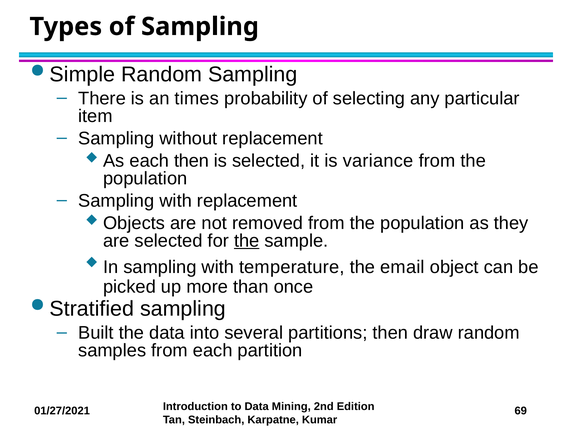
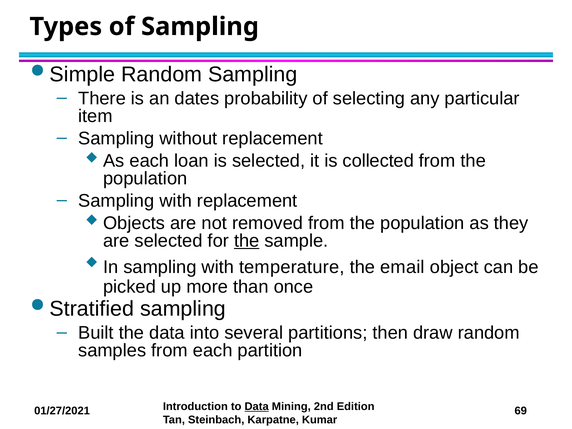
times: times -> dates (197, 98)
each then: then -> loan (191, 161)
variance: variance -> collected (378, 161)
Data underline: none -> present (257, 407)
